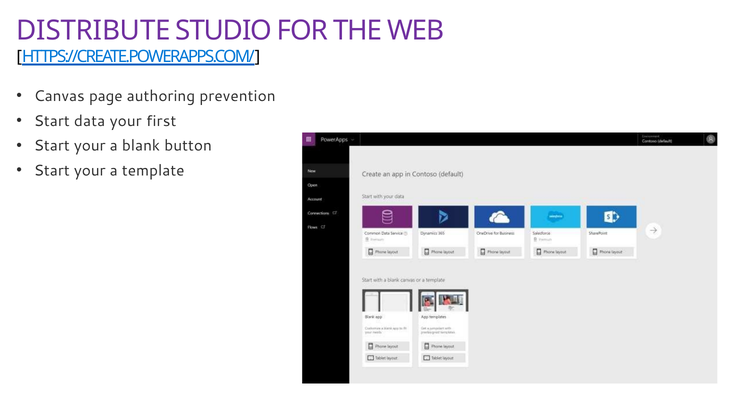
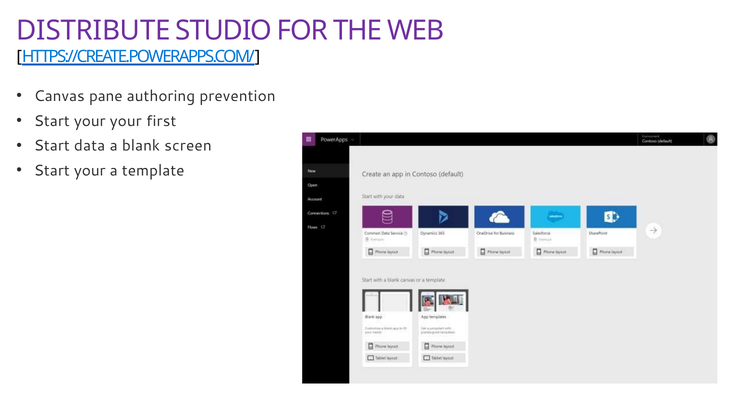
page: page -> pane (106, 96)
data: data -> your (90, 121)
your: your -> data (90, 146)
button: button -> screen (188, 146)
